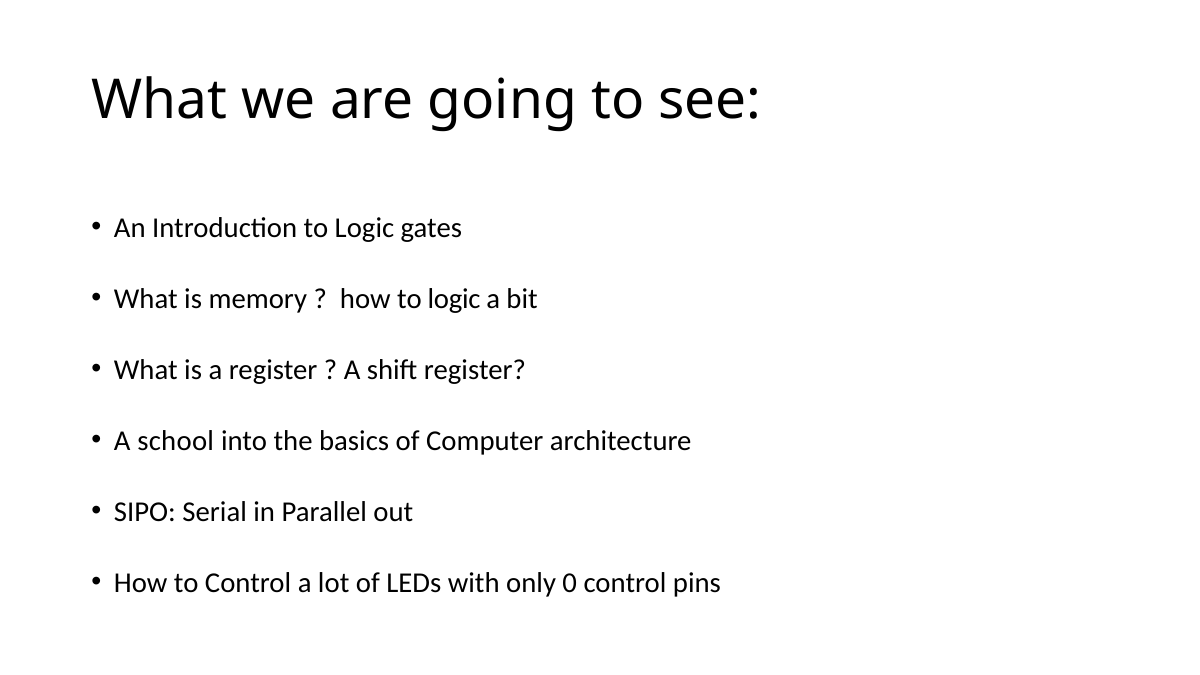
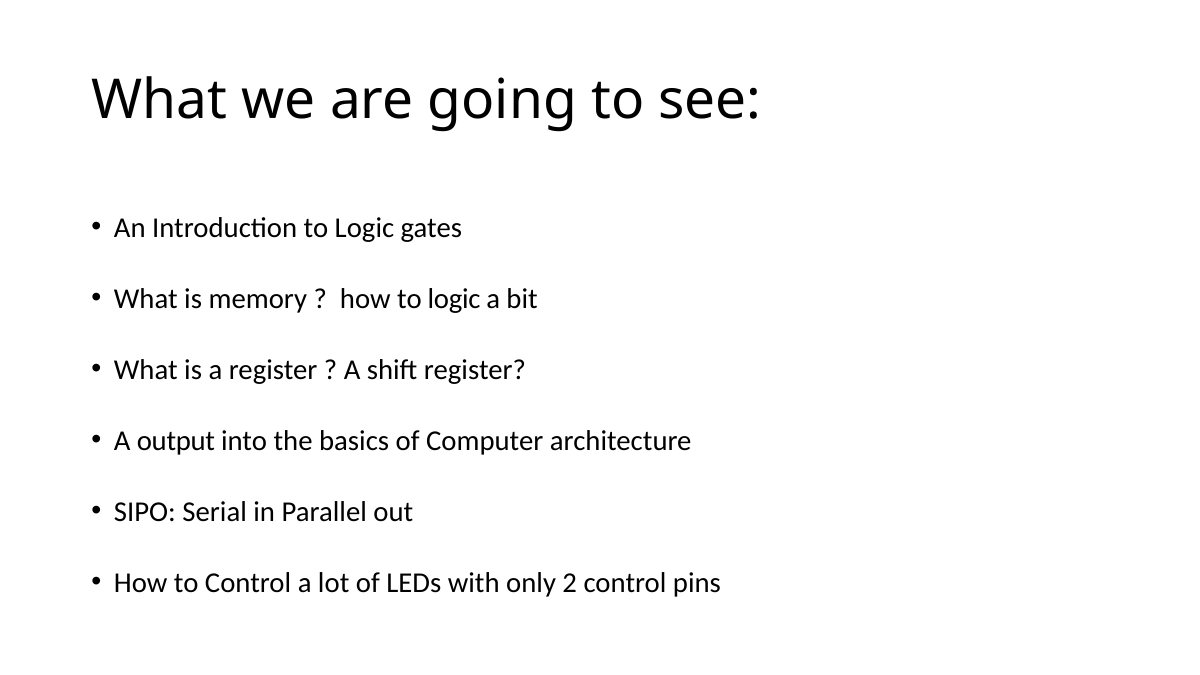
school: school -> output (176, 441)
0: 0 -> 2 (570, 583)
